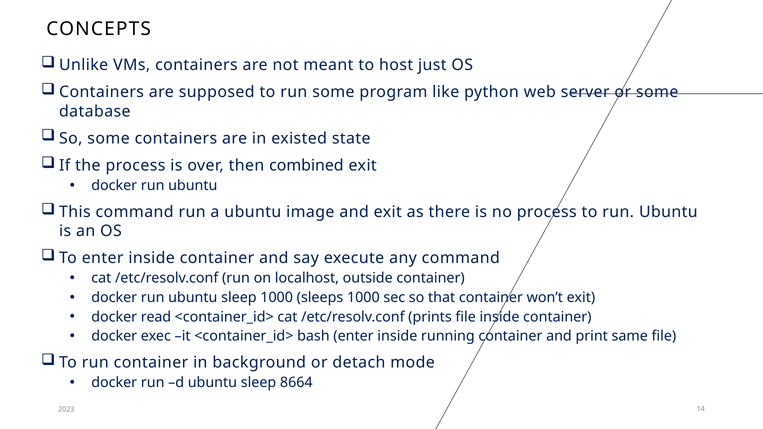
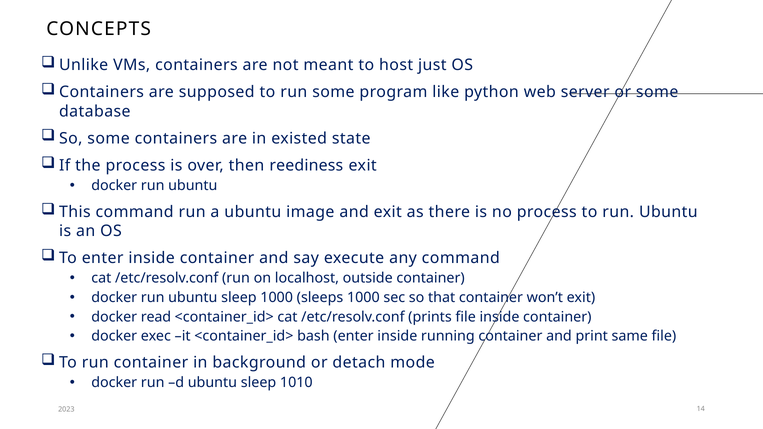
combined: combined -> reediness (306, 165)
8664: 8664 -> 1010 (296, 383)
